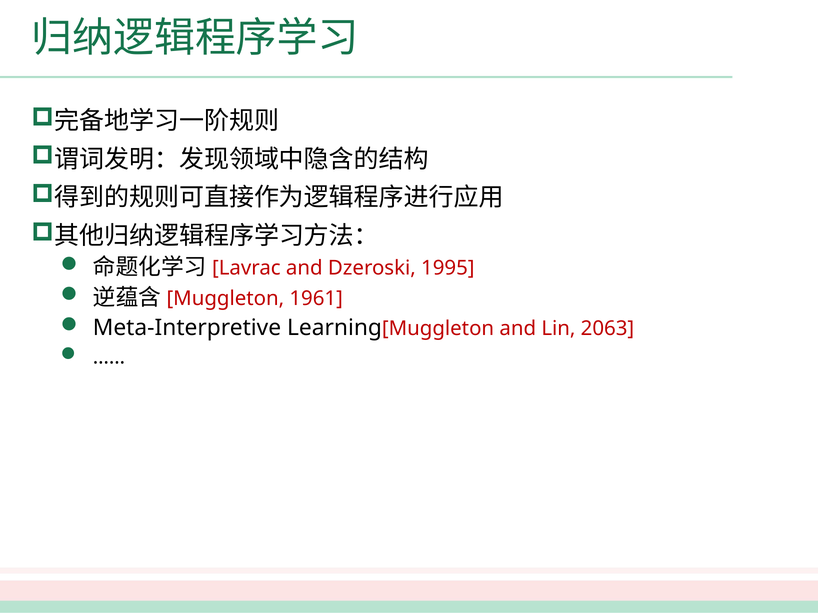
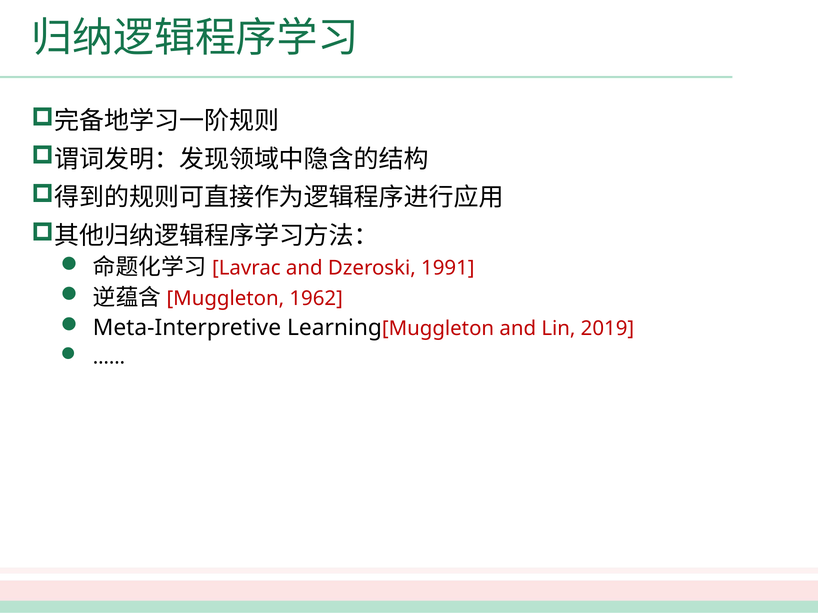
1995: 1995 -> 1991 (448, 268)
1961: 1961 -> 1962 (316, 299)
2063: 2063 -> 2019 (607, 329)
